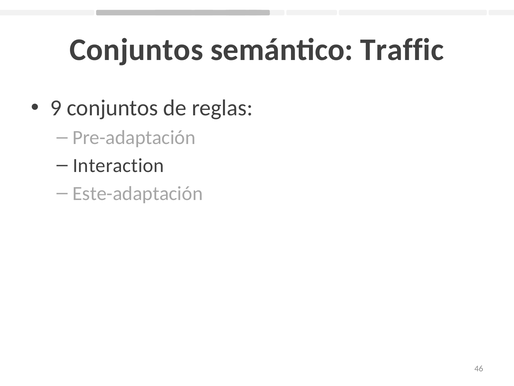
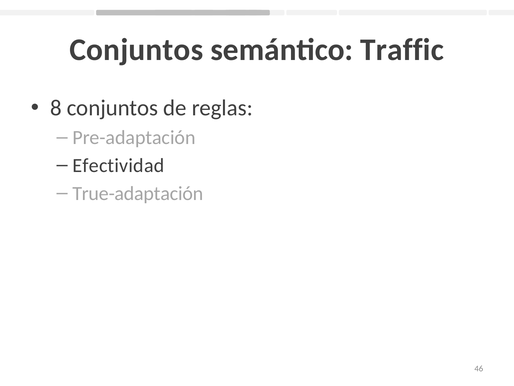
9: 9 -> 8 (56, 108)
Interaction: Interaction -> Efectividad (118, 165)
Este-adaptación: Este-adaptación -> True-adaptación (138, 193)
